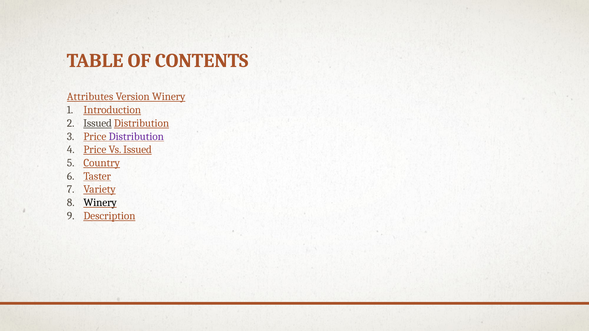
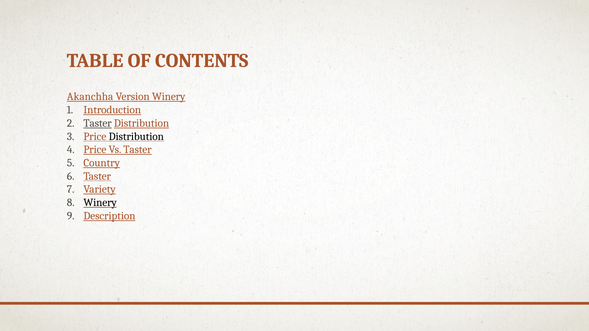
Attributes: Attributes -> Akanchha (90, 97)
Issued: Issued -> Taster (98, 123)
Distribution colour: purple -> black (136, 137)
Vs Issued: Issued -> Taster (137, 150)
